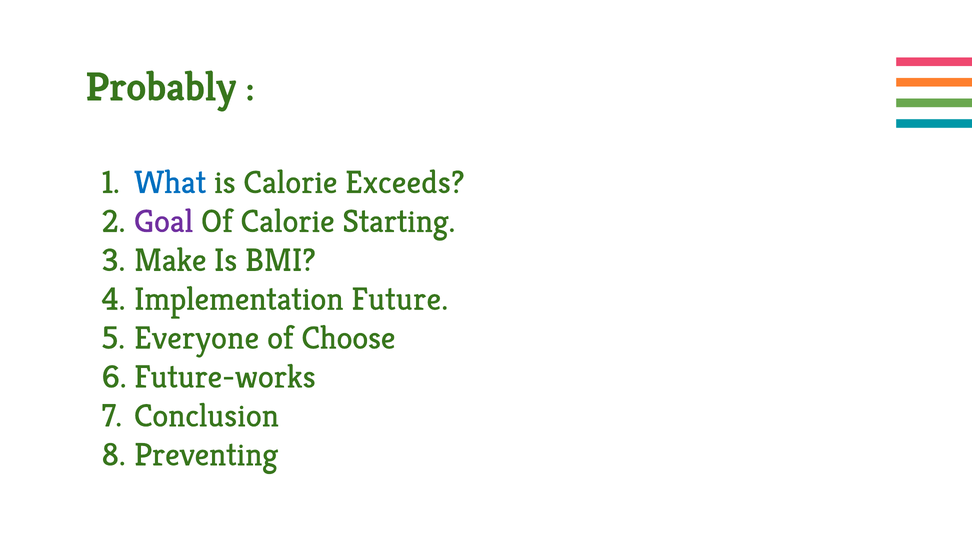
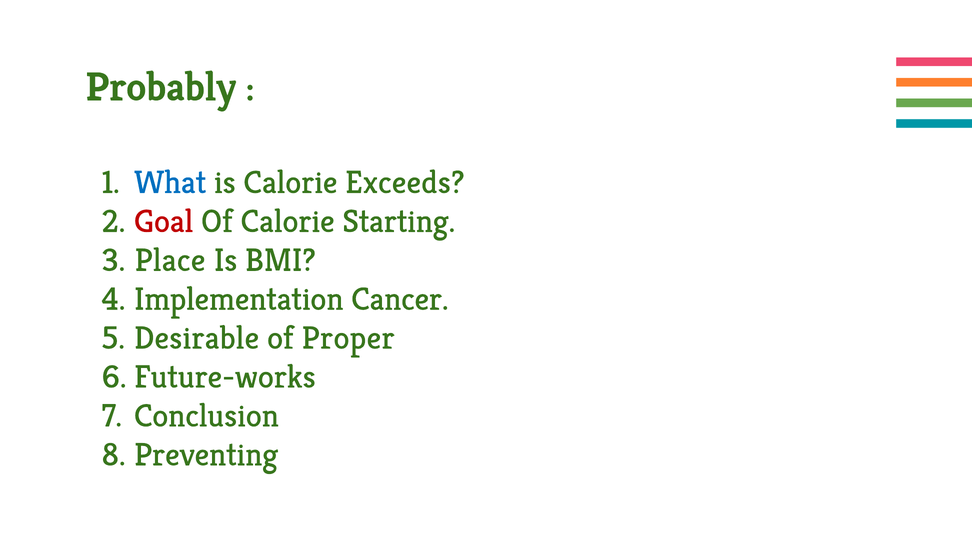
Goal colour: purple -> red (164, 221)
Make: Make -> Place (170, 260)
Future: Future -> Cancer (400, 299)
Everyone: Everyone -> Desirable (197, 338)
Choose: Choose -> Proper (348, 338)
